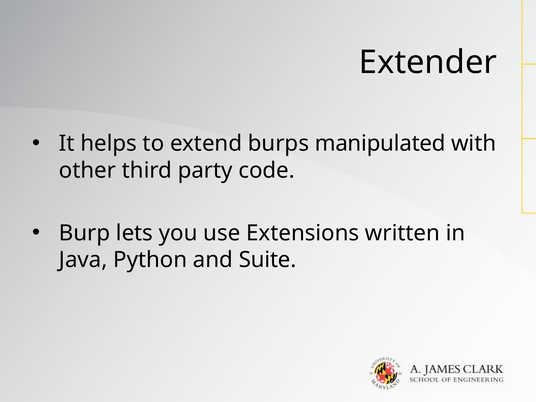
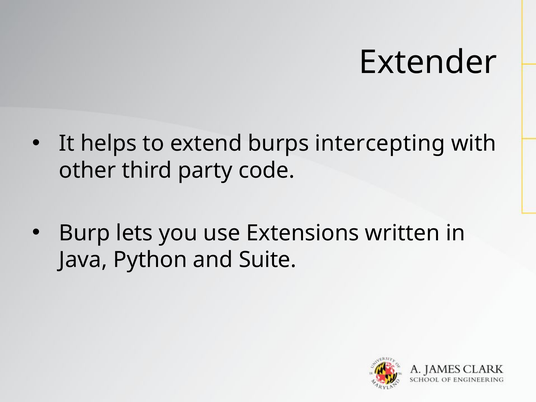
manipulated: manipulated -> intercepting (380, 144)
